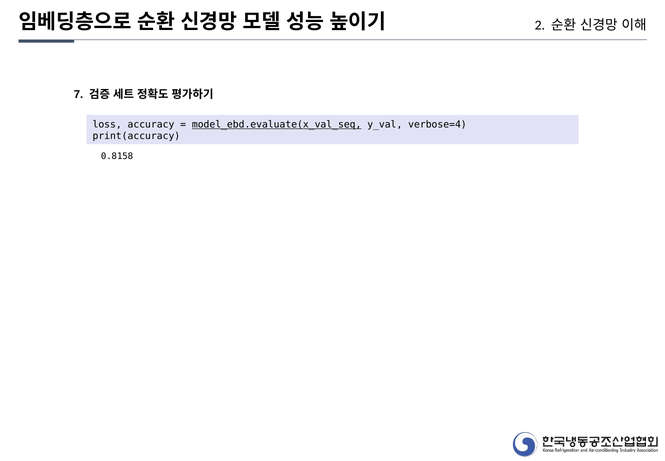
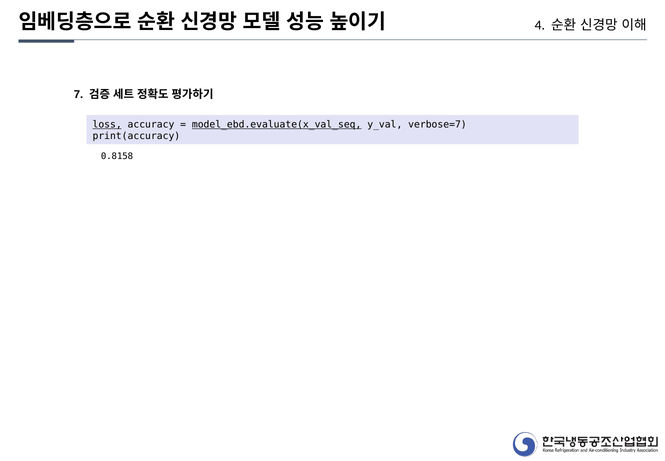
2: 2 -> 4 (540, 25)
loss underline: none -> present (107, 124)
verbose=4: verbose=4 -> verbose=7 (437, 124)
